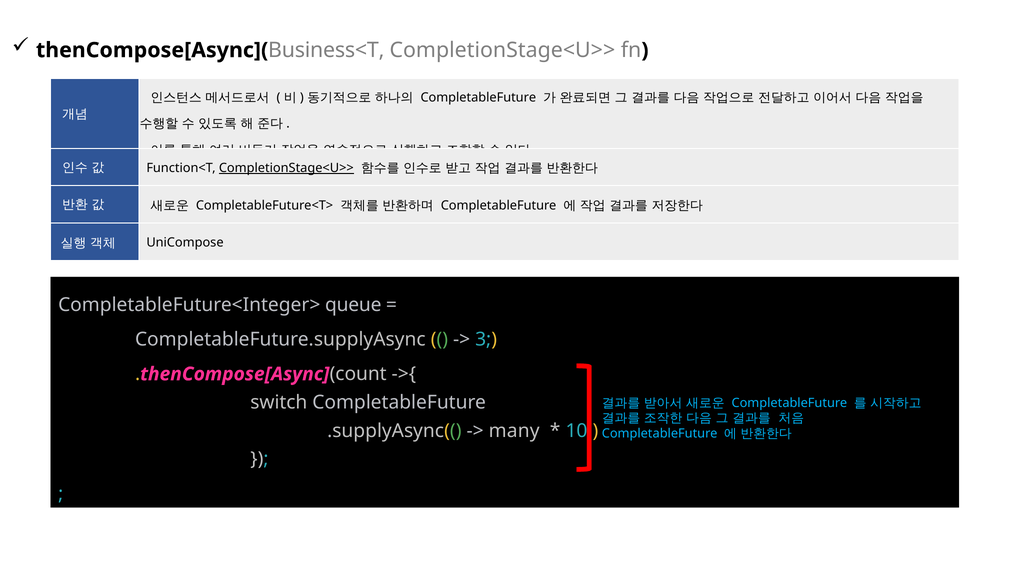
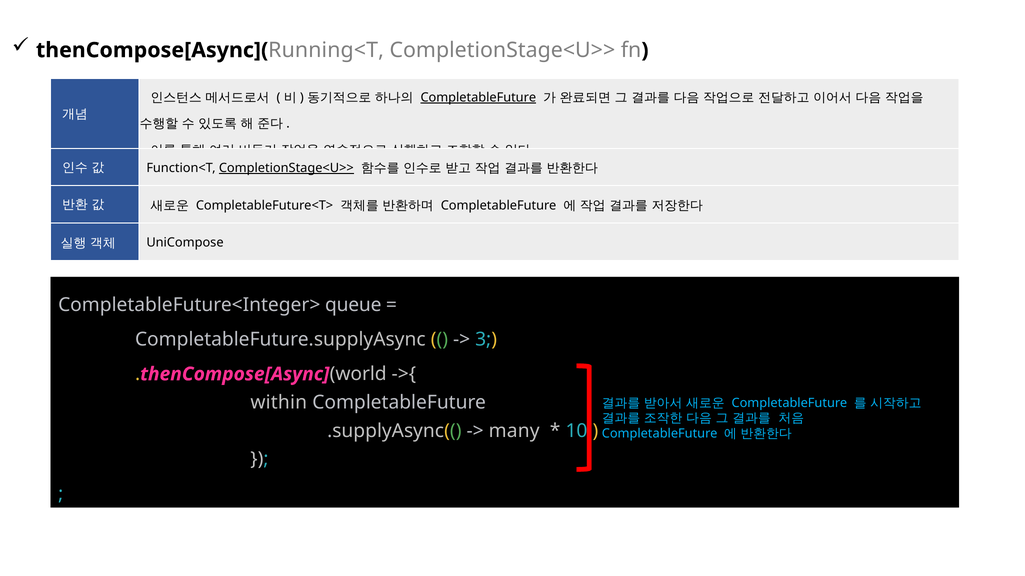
Business<T: Business<T -> Running<T (326, 50)
CompletableFuture underline: none -> present (478, 98)
count: count -> world (358, 374)
switch: switch -> within (279, 403)
